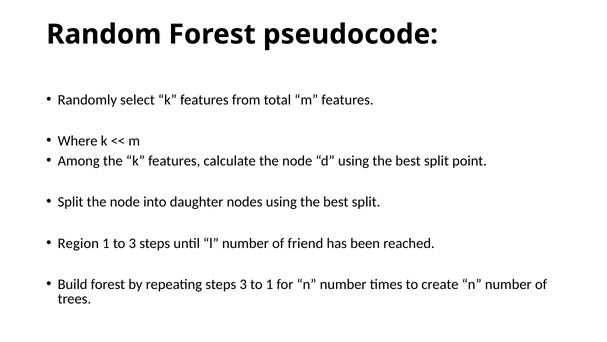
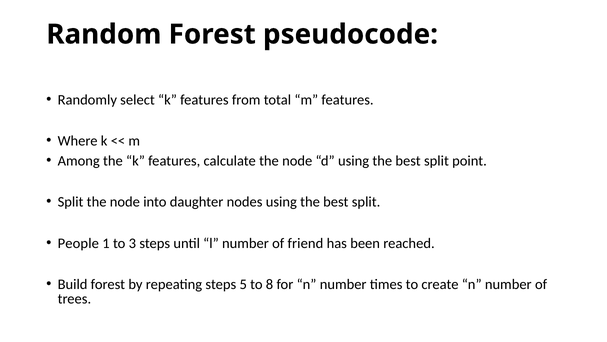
Region: Region -> People (78, 243)
steps 3: 3 -> 5 (243, 284)
to 1: 1 -> 8 (270, 284)
